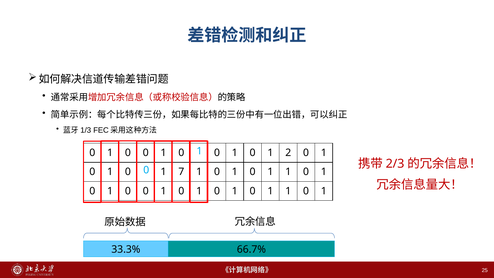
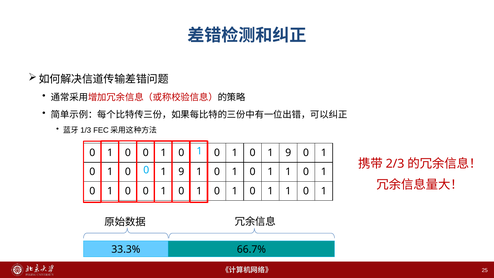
0 1 2: 2 -> 9 (288, 153)
7: 7 -> 9 (181, 172)
